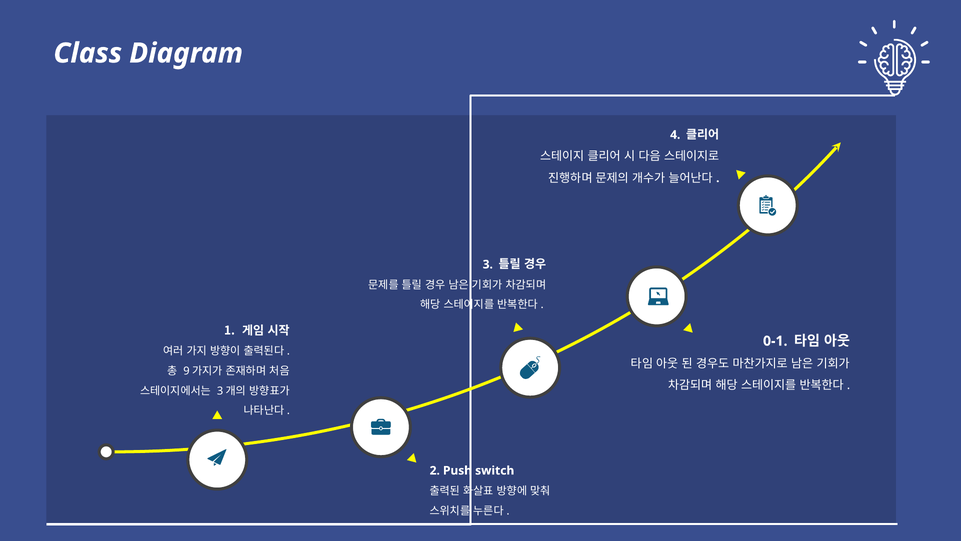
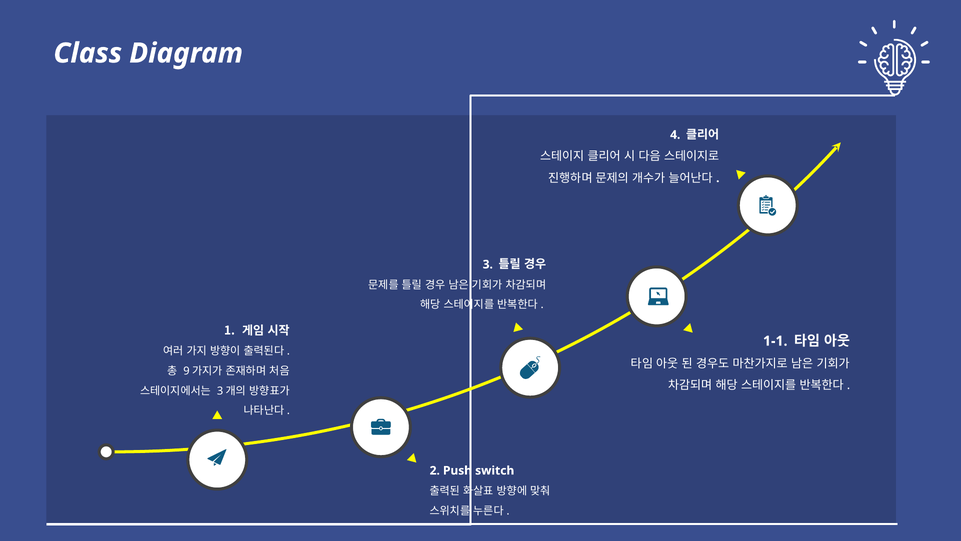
0-1: 0-1 -> 1-1 (775, 341)
